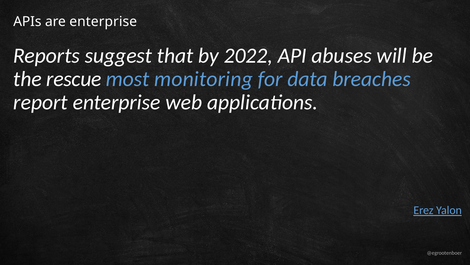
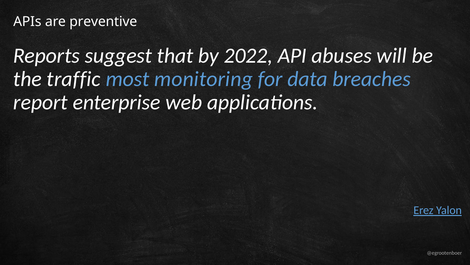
are enterprise: enterprise -> preventive (103, 22)
rescue: rescue -> traffic (74, 79)
